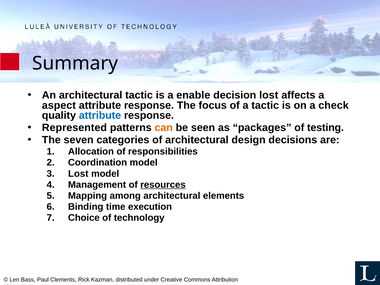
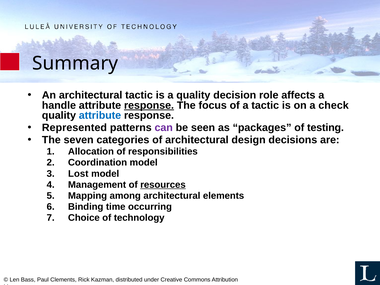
a enable: enable -> quality (193, 95)
decision lost: lost -> role (269, 95)
aspect: aspect -> handle (59, 105)
response underline: none -> present (149, 105)
can colour: orange -> purple (164, 128)
execution: execution -> occurring (150, 207)
